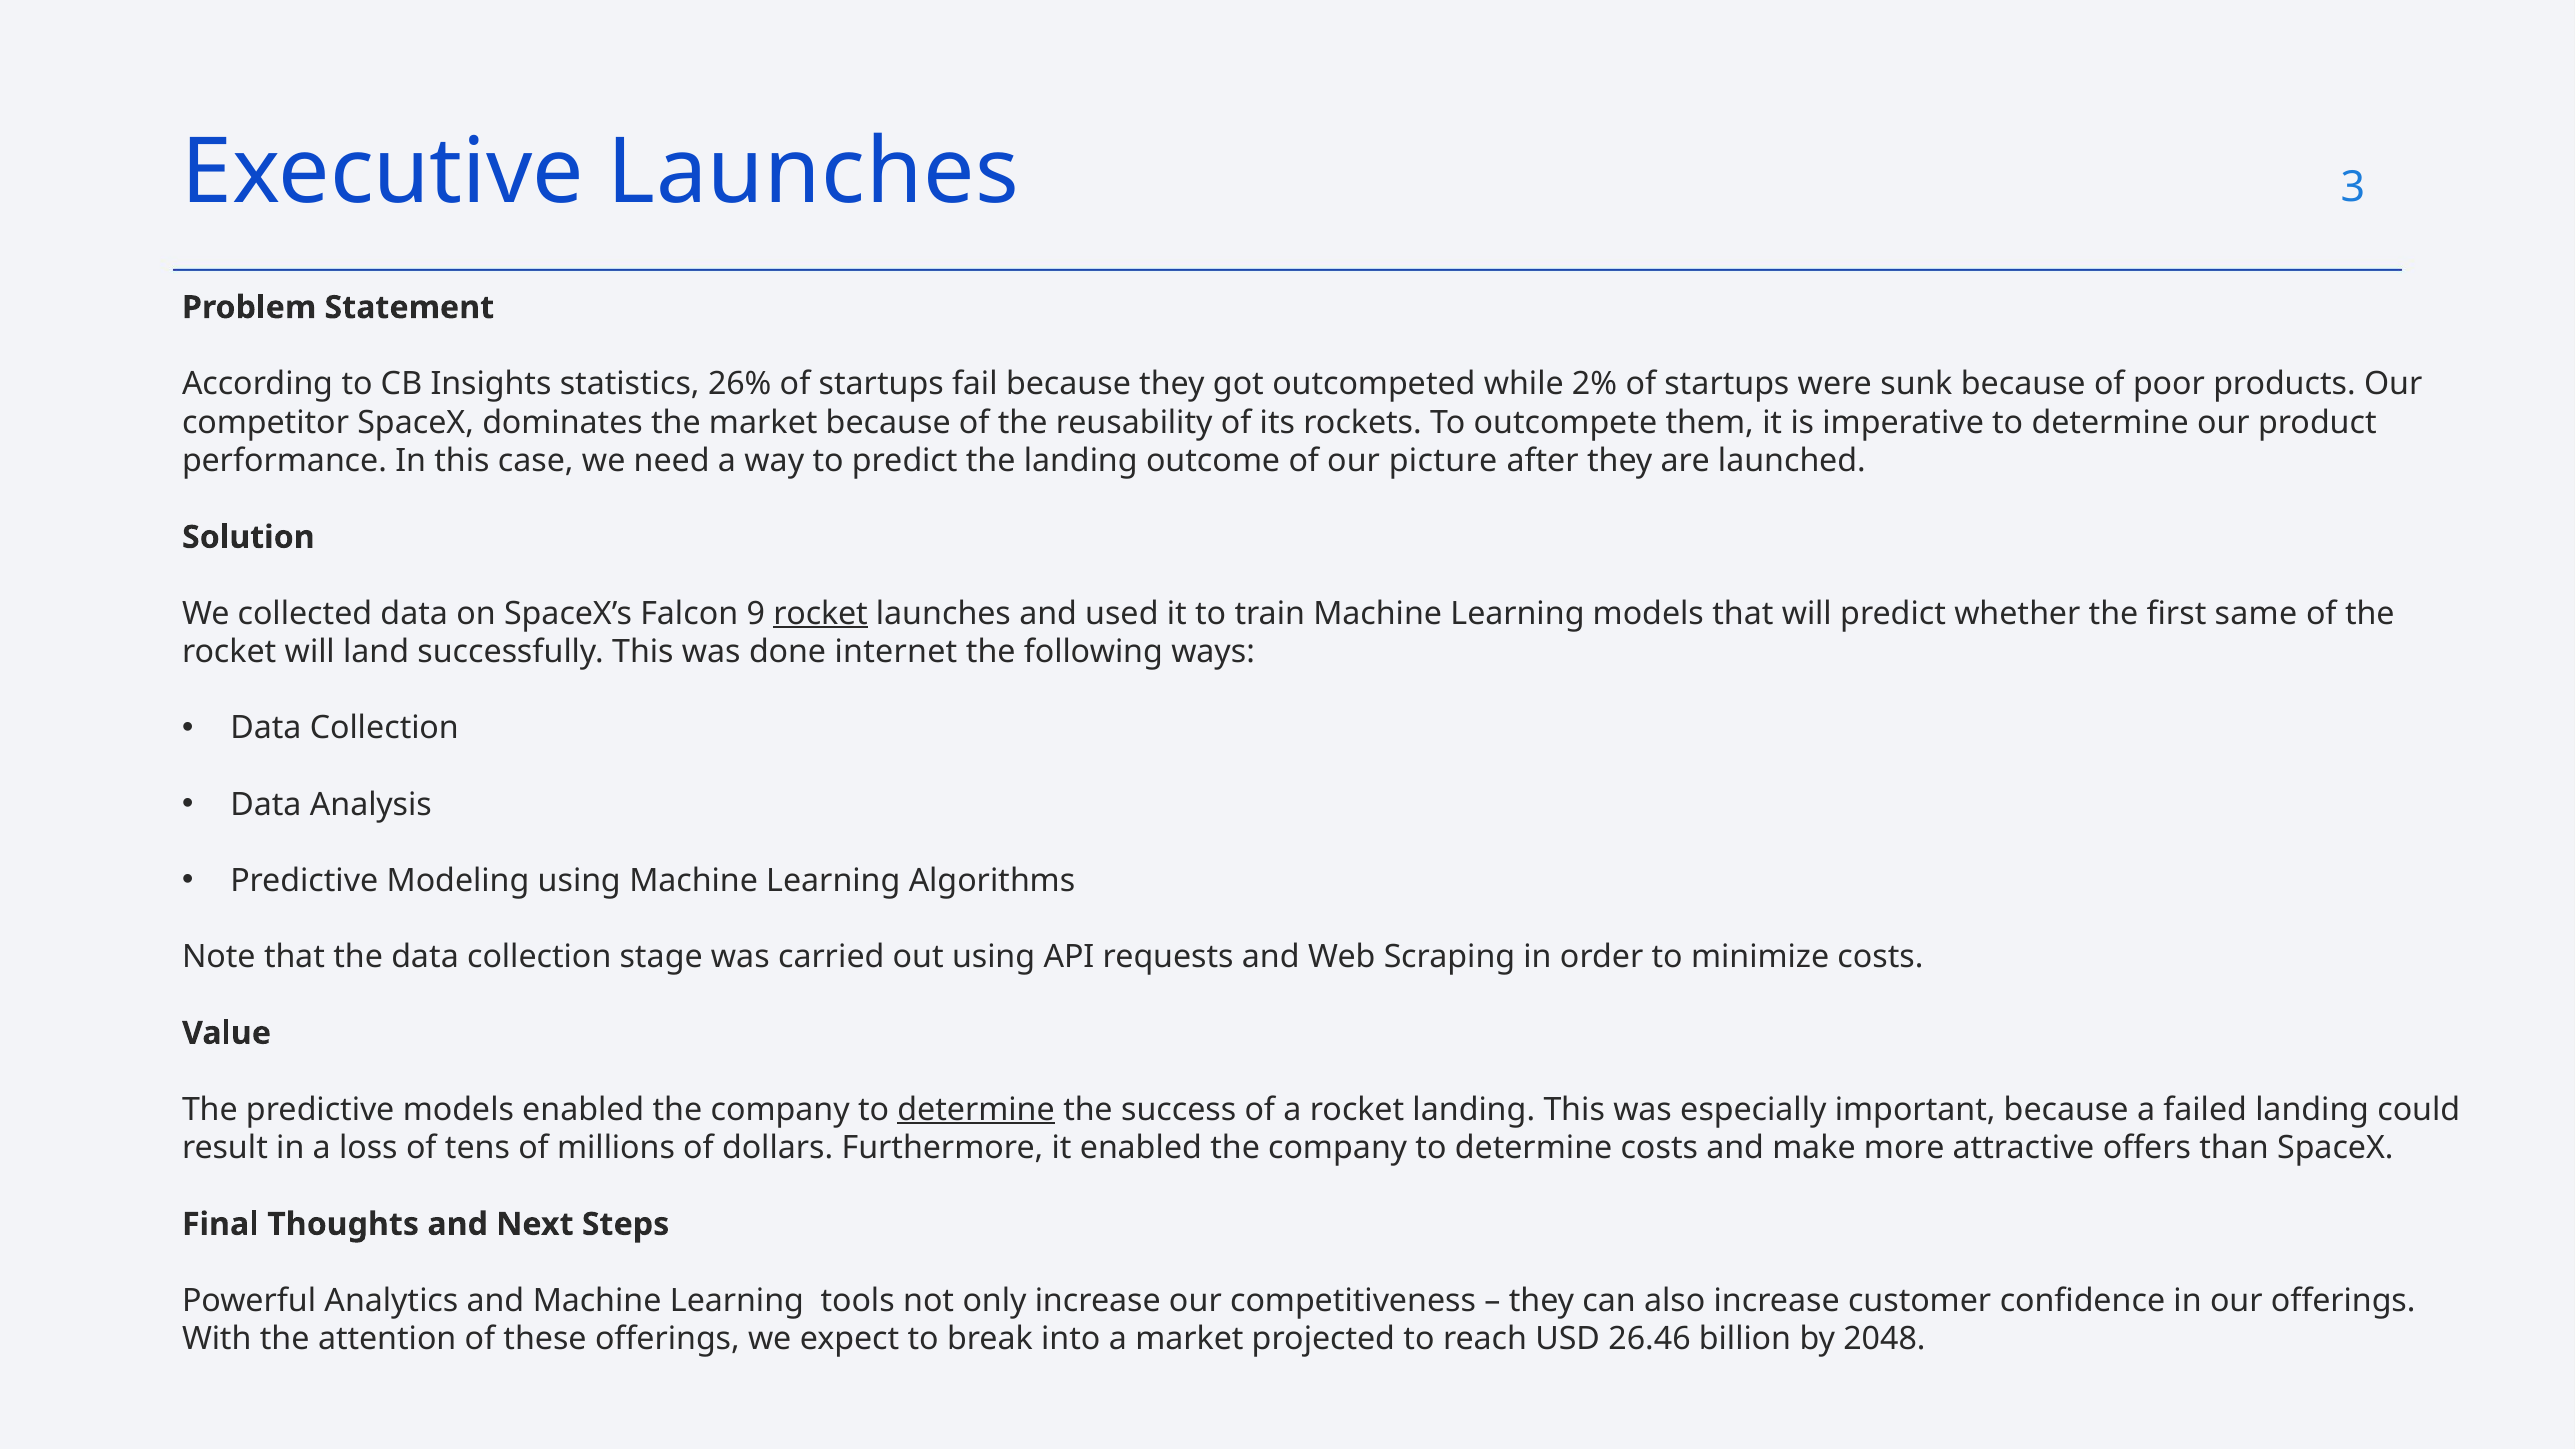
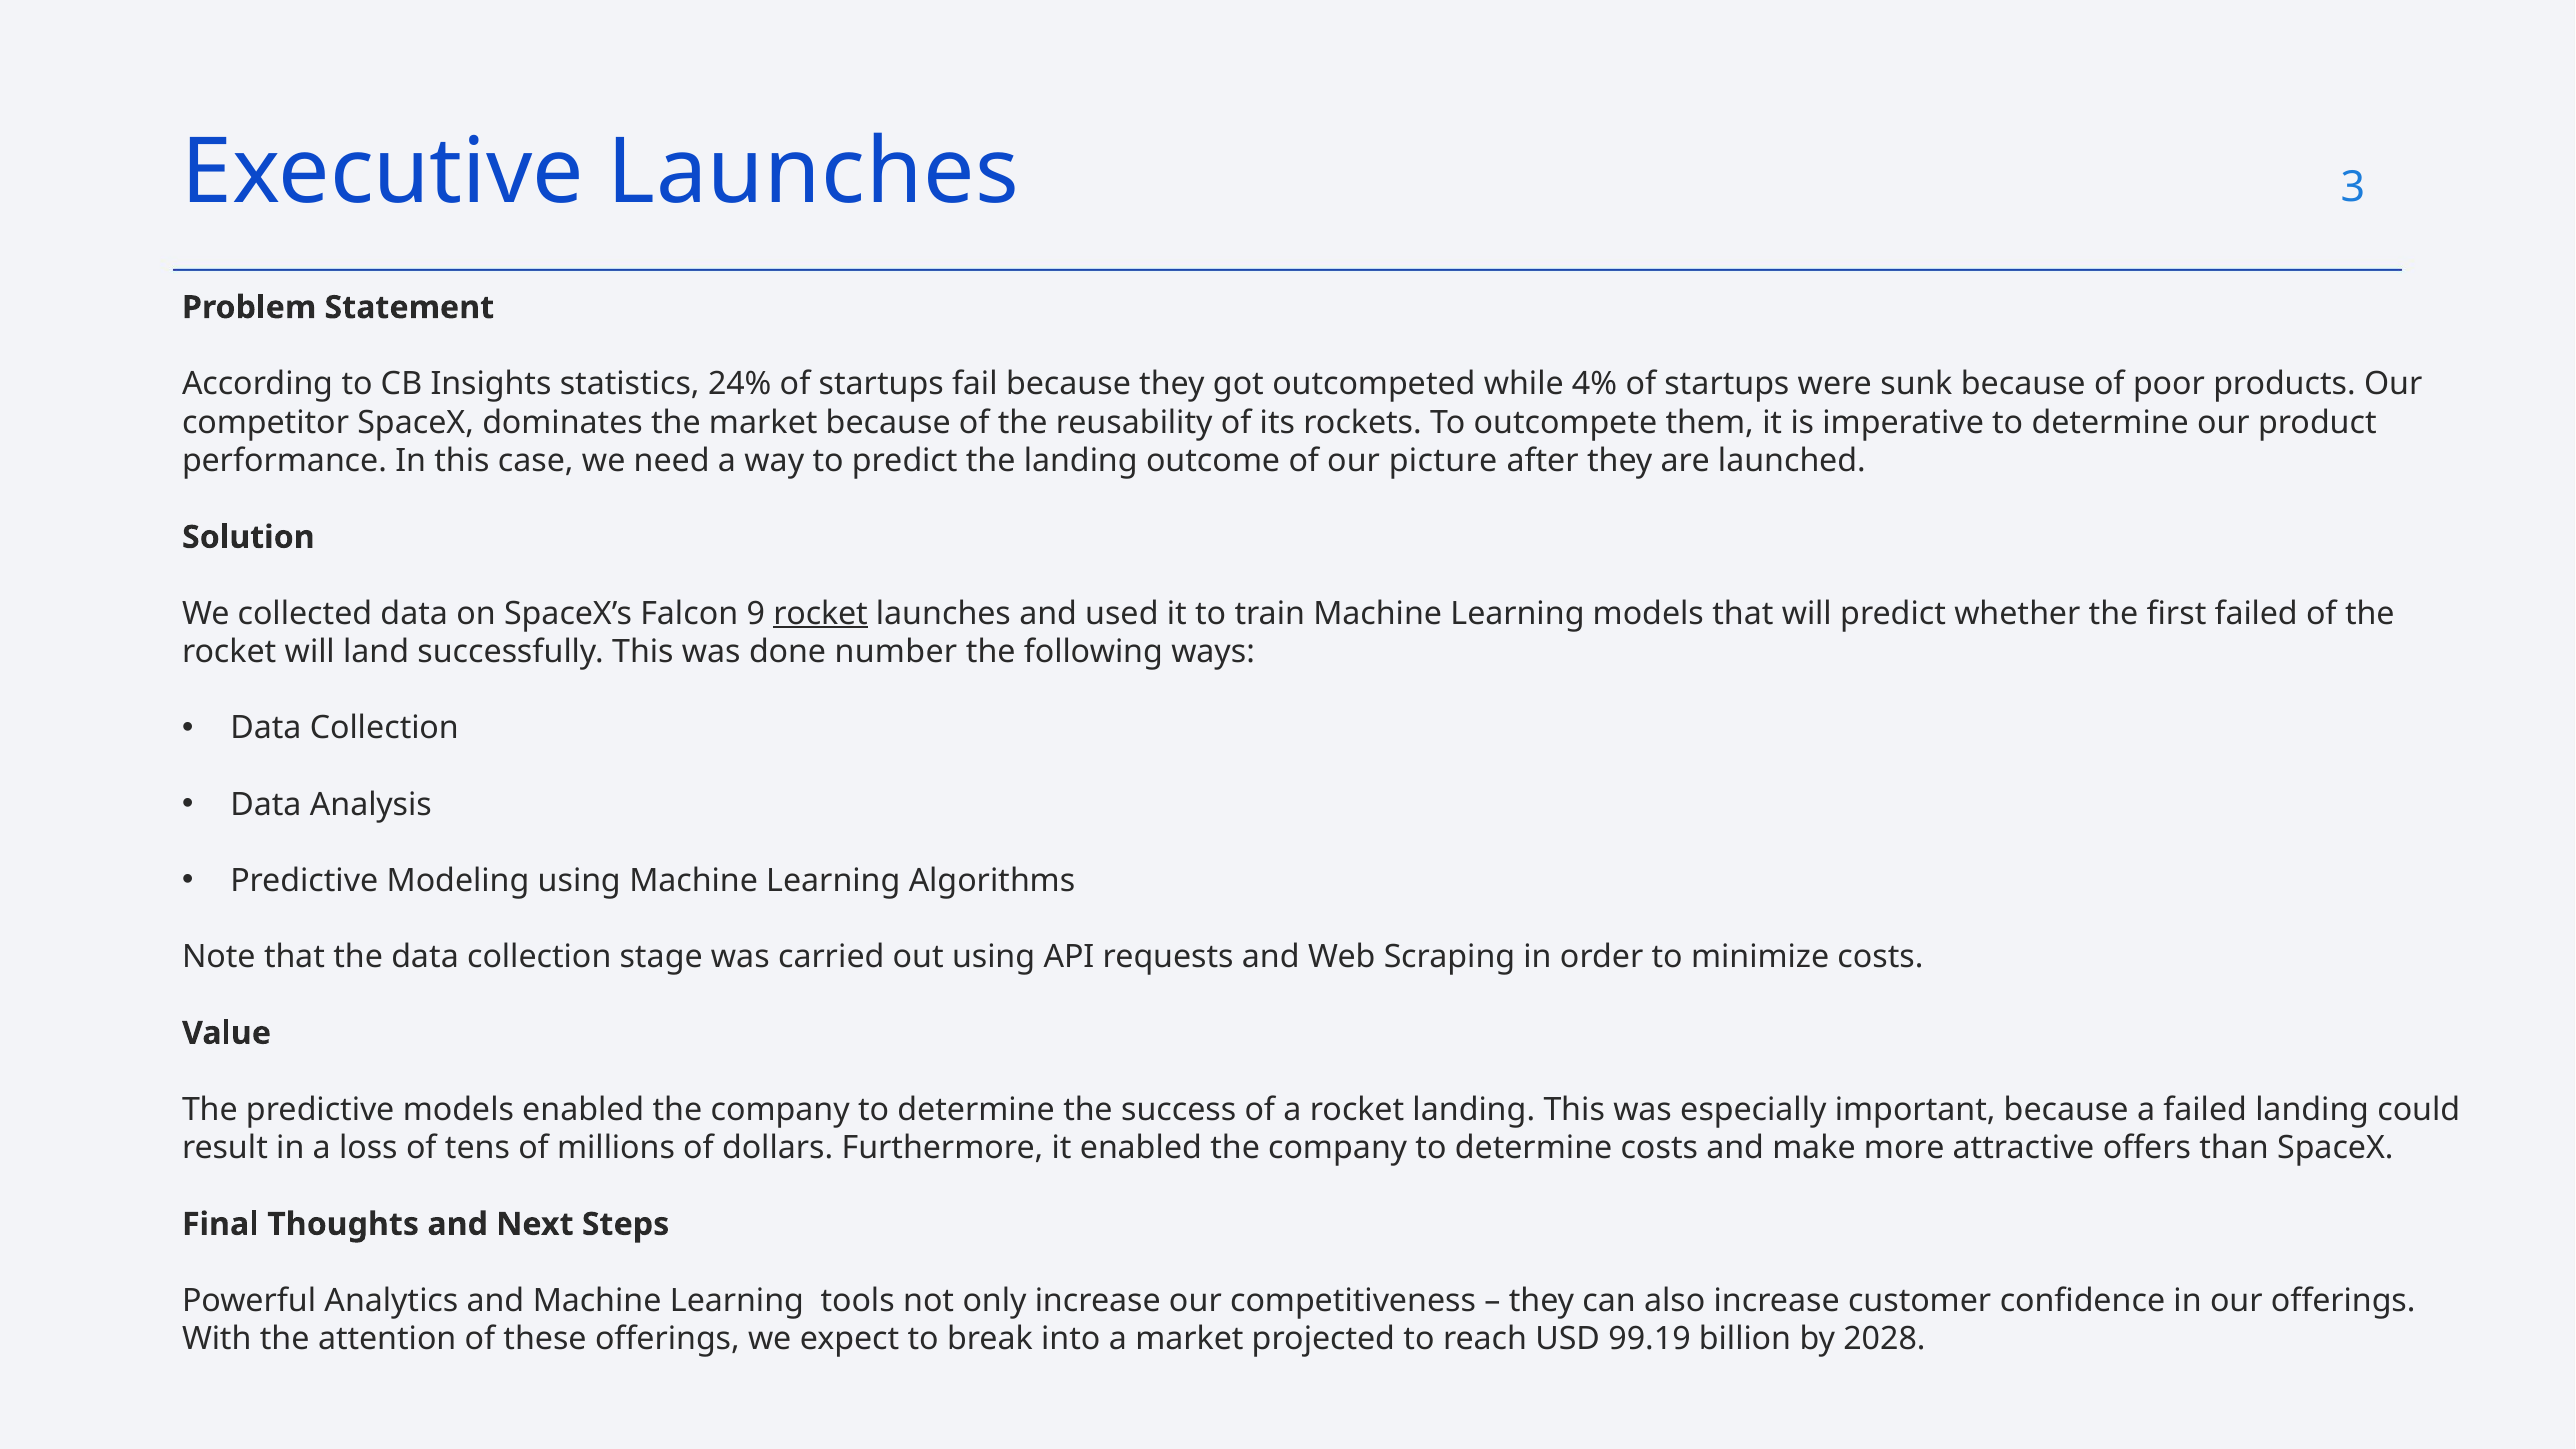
26%: 26% -> 24% (740, 384)
2%: 2% -> 4% (1595, 384)
first same: same -> failed (2256, 613)
internet: internet -> number (896, 652)
determine underline: present -> none (976, 1109)
26.46: 26.46 -> 99.19 (1650, 1339)
2048: 2048 -> 2028 (1884, 1339)
